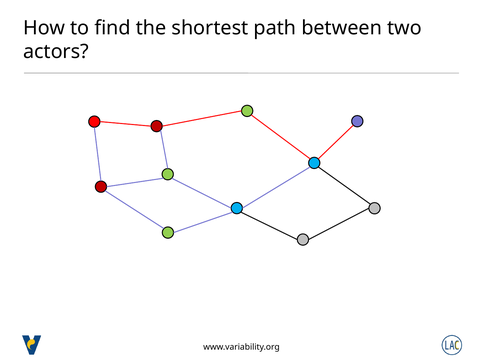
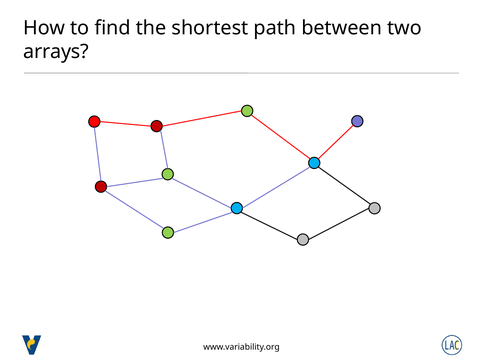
actors: actors -> arrays (56, 52)
